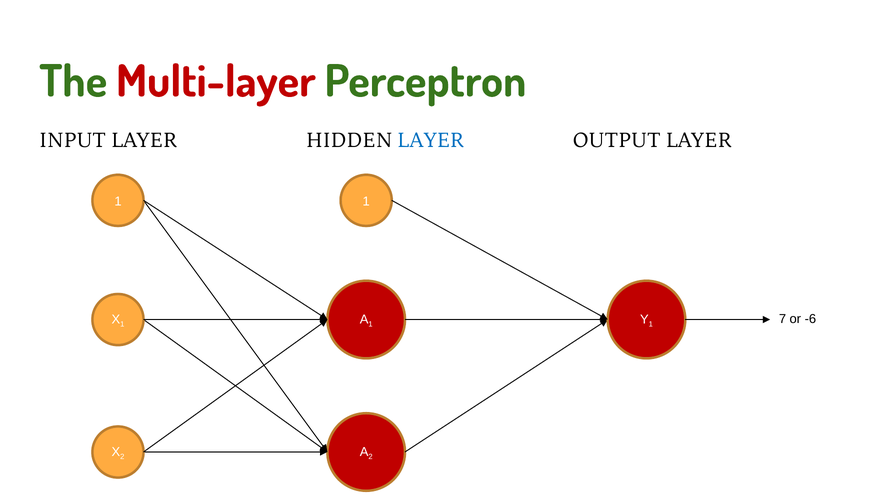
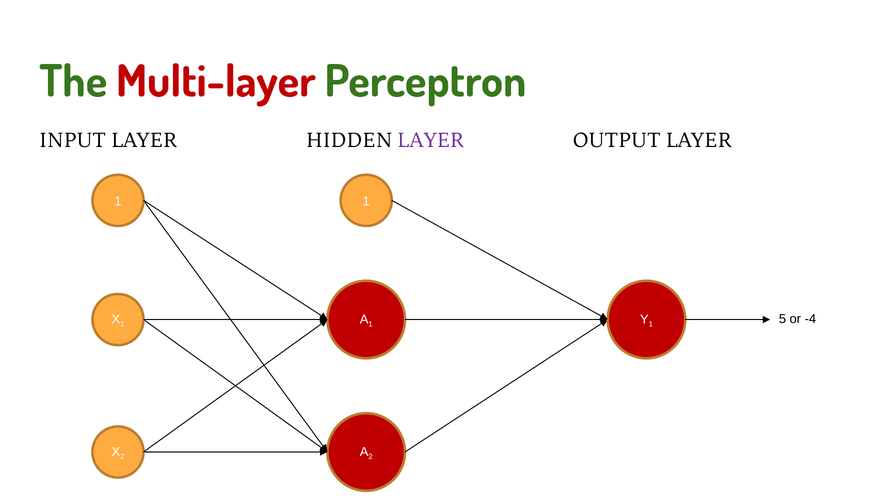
LAYER colour: blue -> purple (431, 140)
7: 7 -> 5 (783, 319)
-6: -6 -> -4 (810, 319)
